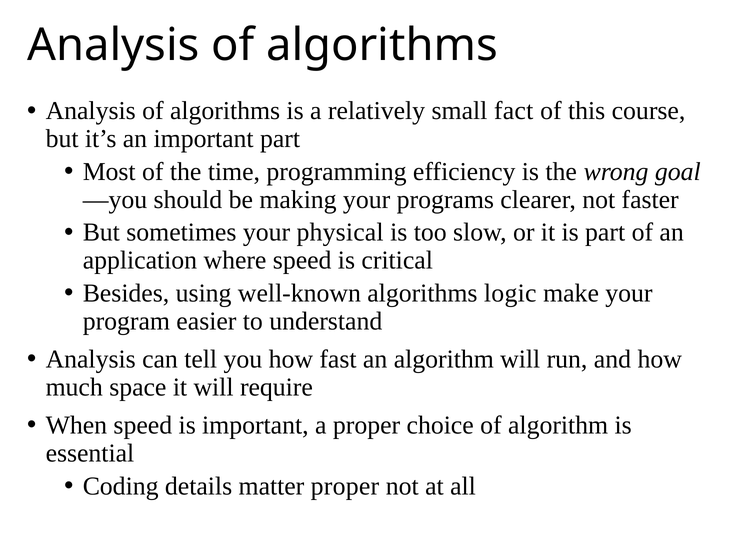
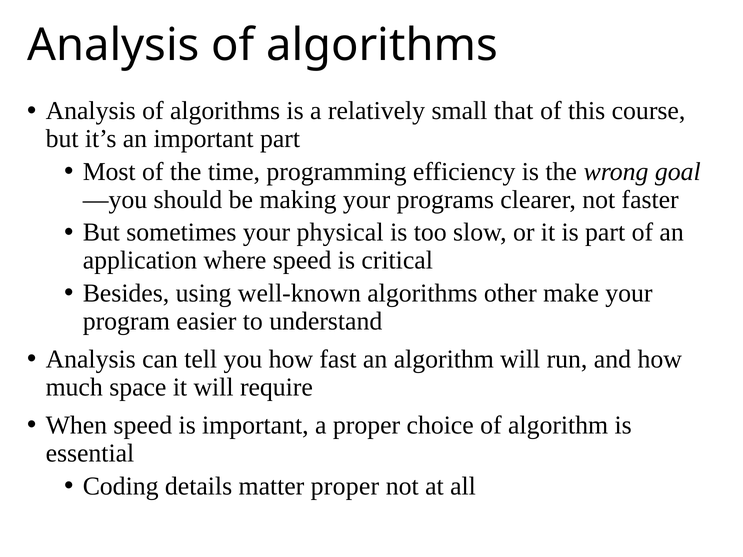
fact: fact -> that (514, 111)
logic: logic -> other (510, 293)
